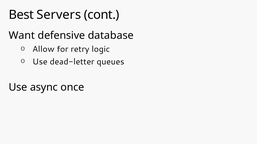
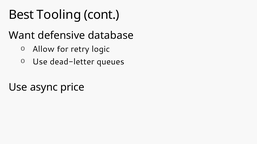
Servers: Servers -> Tooling (59, 15)
once: once -> price (72, 88)
